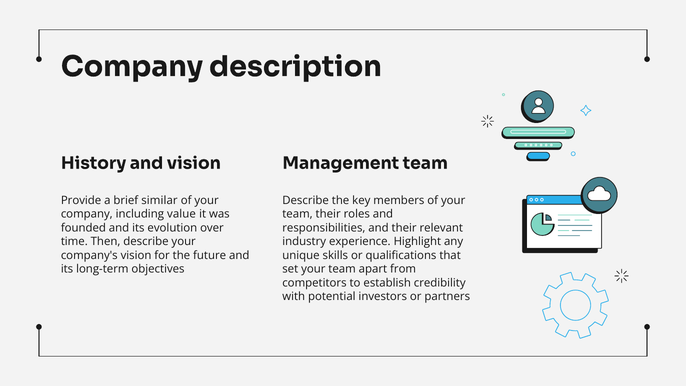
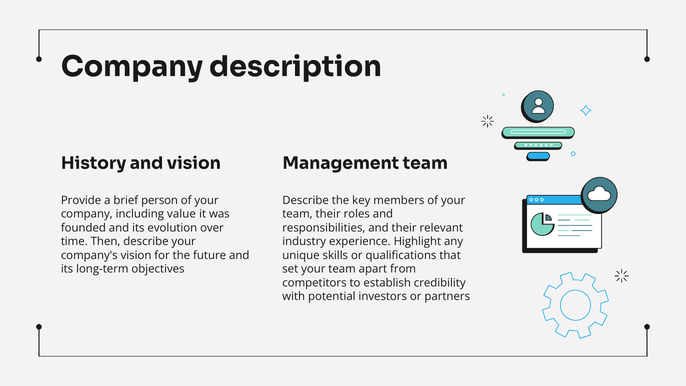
similar: similar -> person (160, 200)
